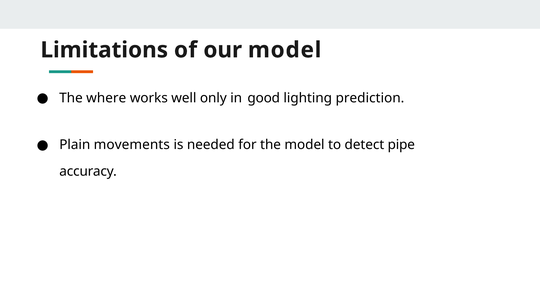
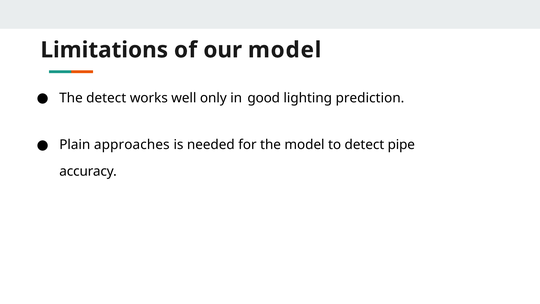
The where: where -> detect (106, 98)
movements: movements -> approaches (132, 145)
